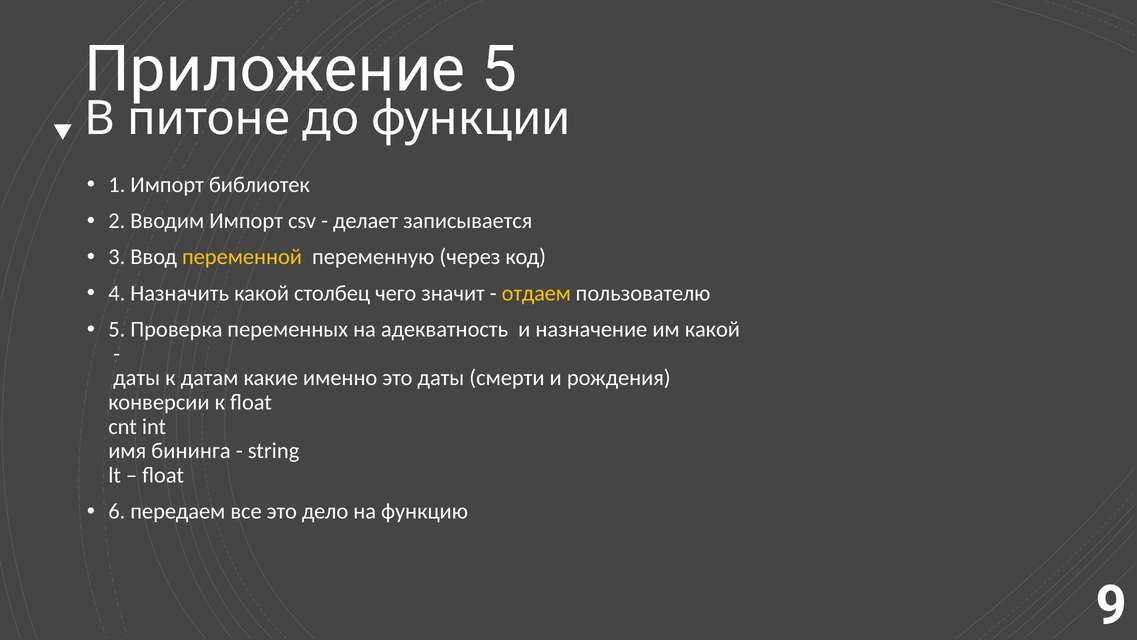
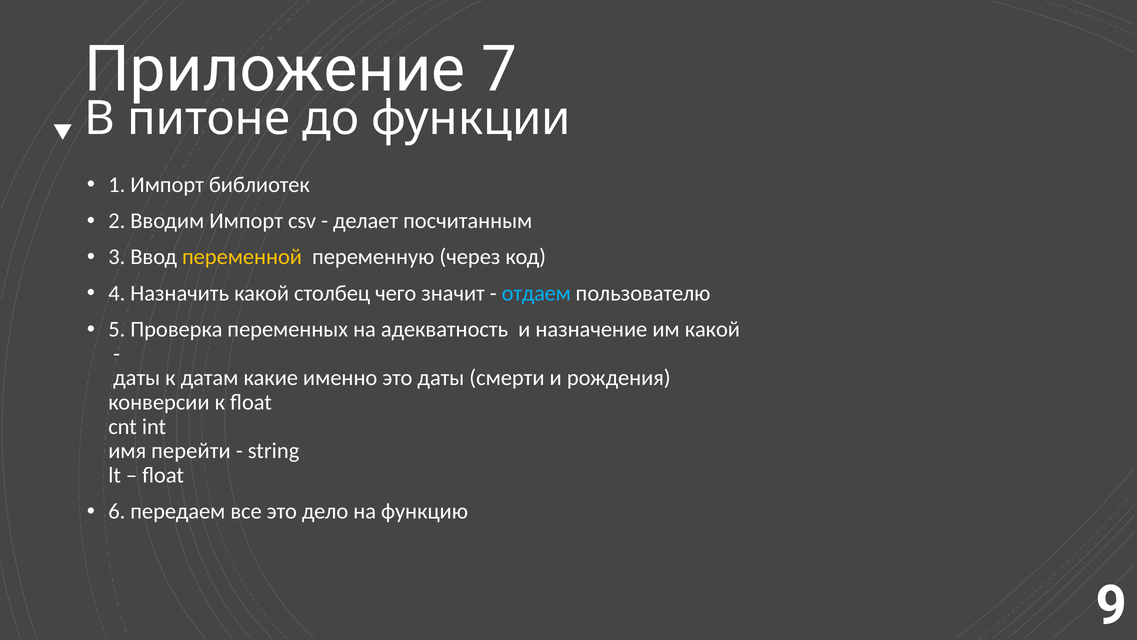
Приложение 5: 5 -> 7 (499, 69)
записывается: записывается -> посчитанным (468, 221)
отдаем colour: yellow -> light blue (536, 293)
бининга: бининга -> перейти (191, 451)
